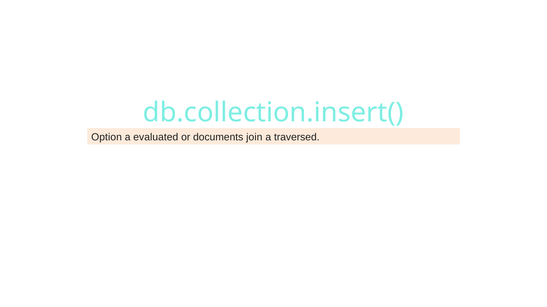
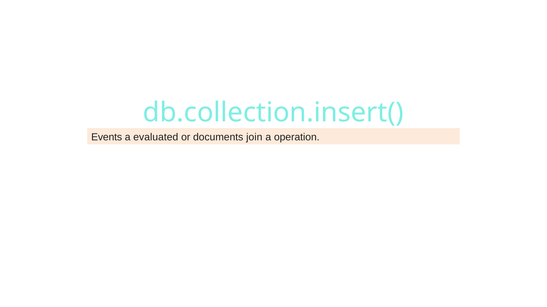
Option: Option -> Events (107, 137)
traversed: traversed -> operation (297, 137)
